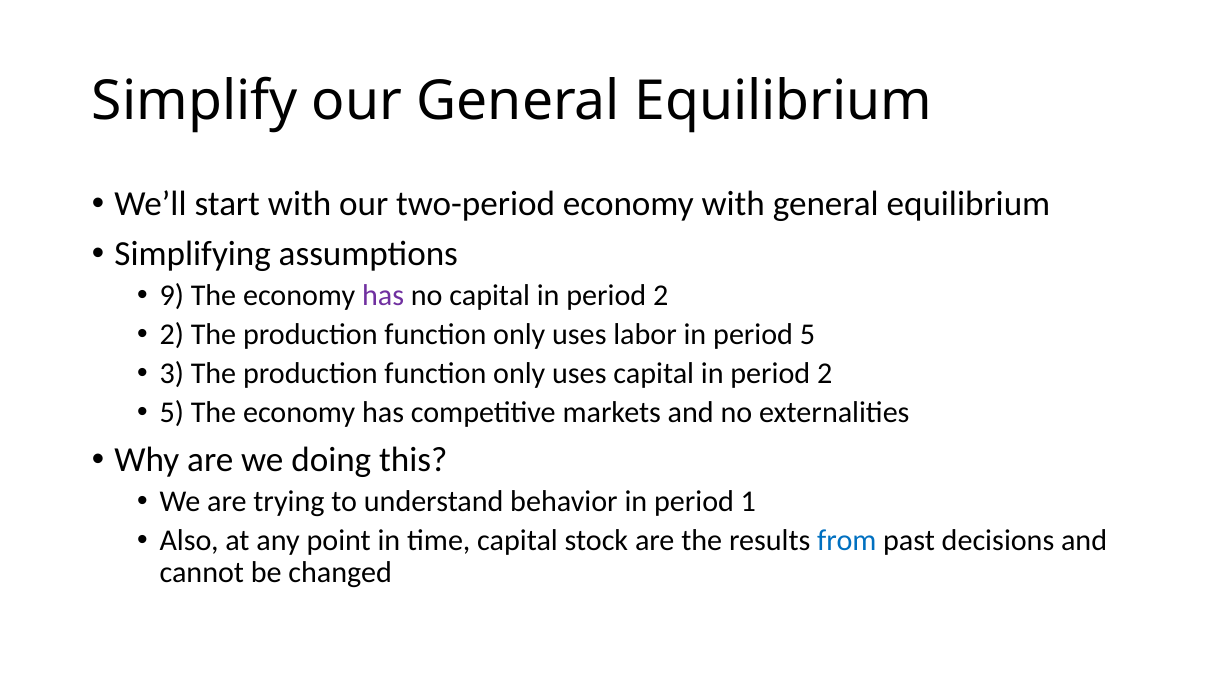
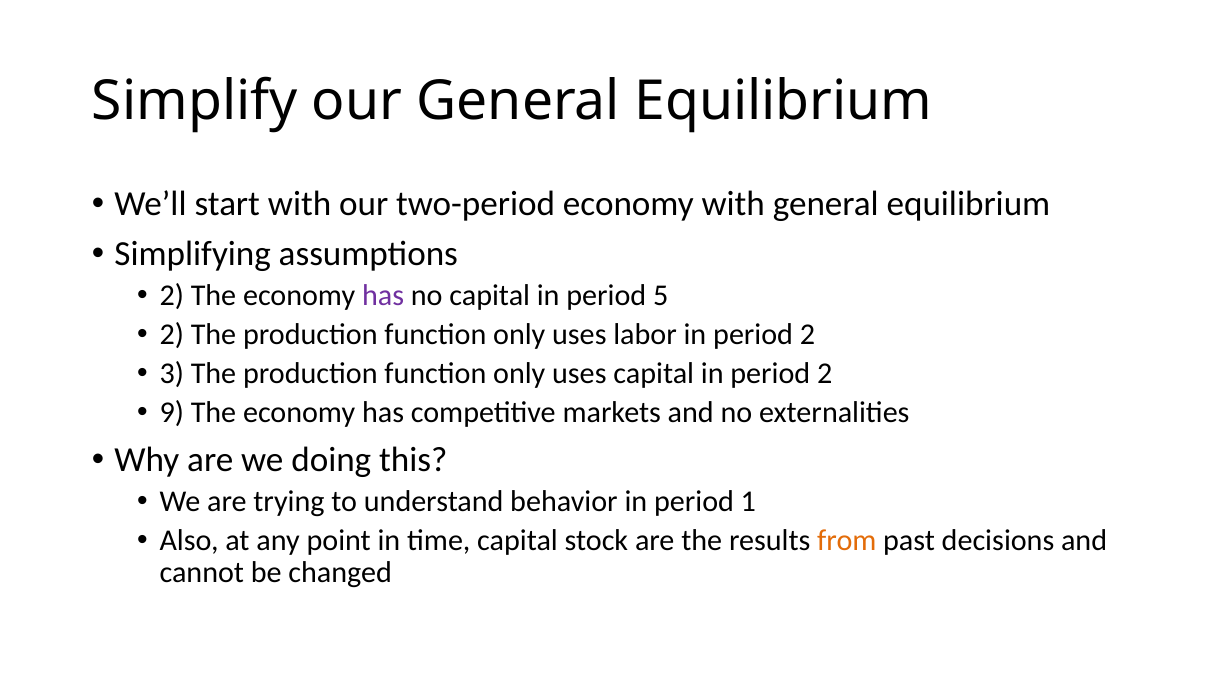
9: 9 -> 2 (172, 296)
2: 2 -> 5 (661, 296)
labor in period 5: 5 -> 2 (807, 335)
5: 5 -> 9 (172, 412)
from colour: blue -> orange (847, 540)
